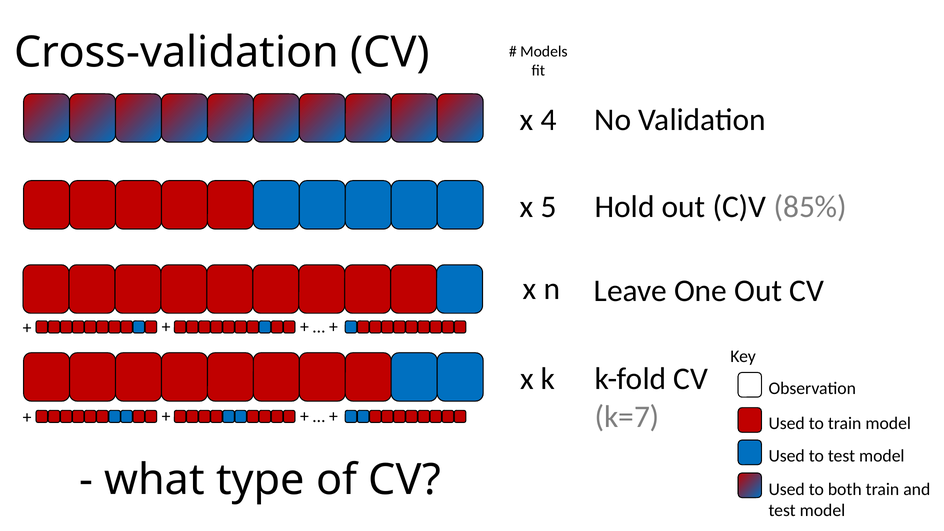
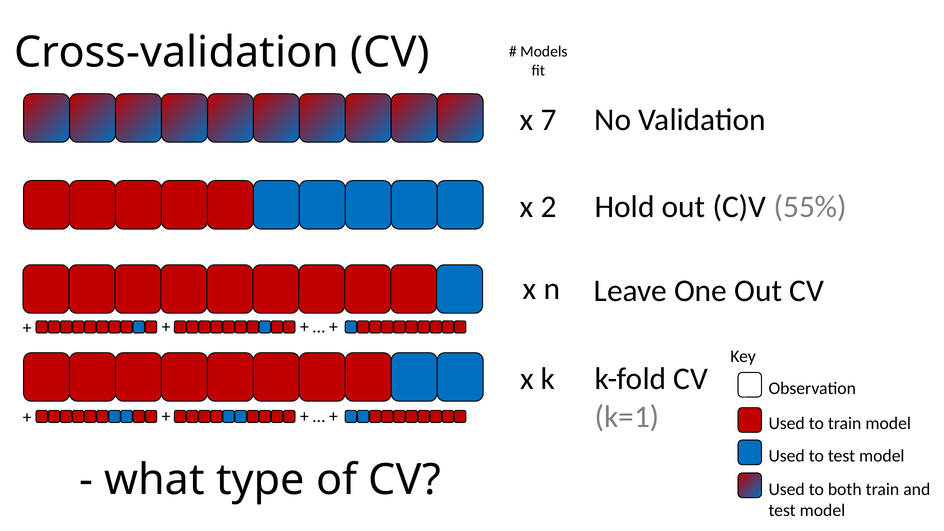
4: 4 -> 7 (549, 120)
5: 5 -> 2 (549, 207)
85%: 85% -> 55% (810, 207)
k=7: k=7 -> k=1 (627, 417)
